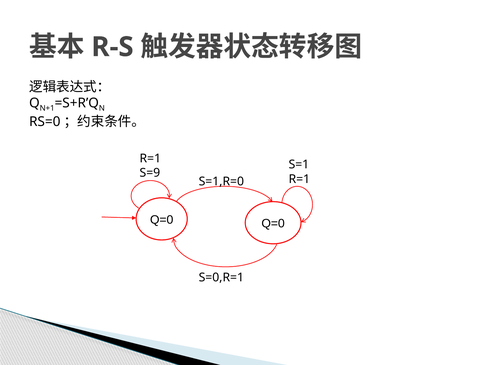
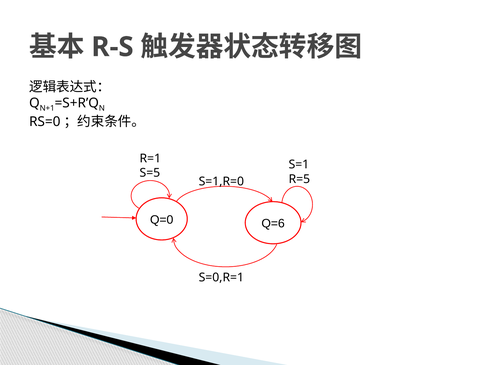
S=9: S=9 -> S=5 (150, 173)
R=1: R=1 -> R=5 (299, 179)
Q=0 Q=0: Q=0 -> Q=6 (273, 224)
